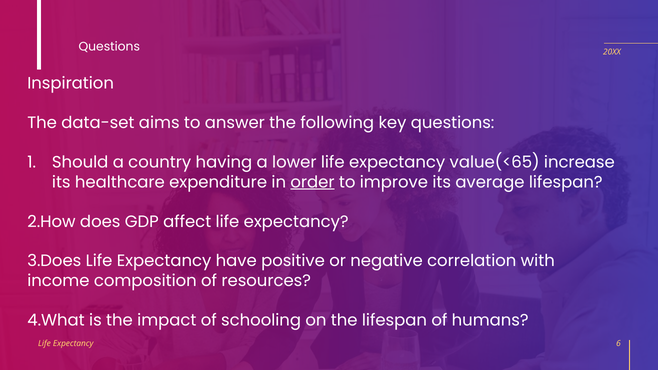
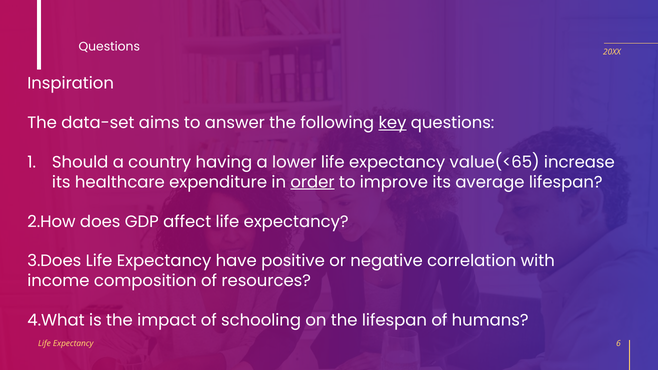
key underline: none -> present (392, 123)
